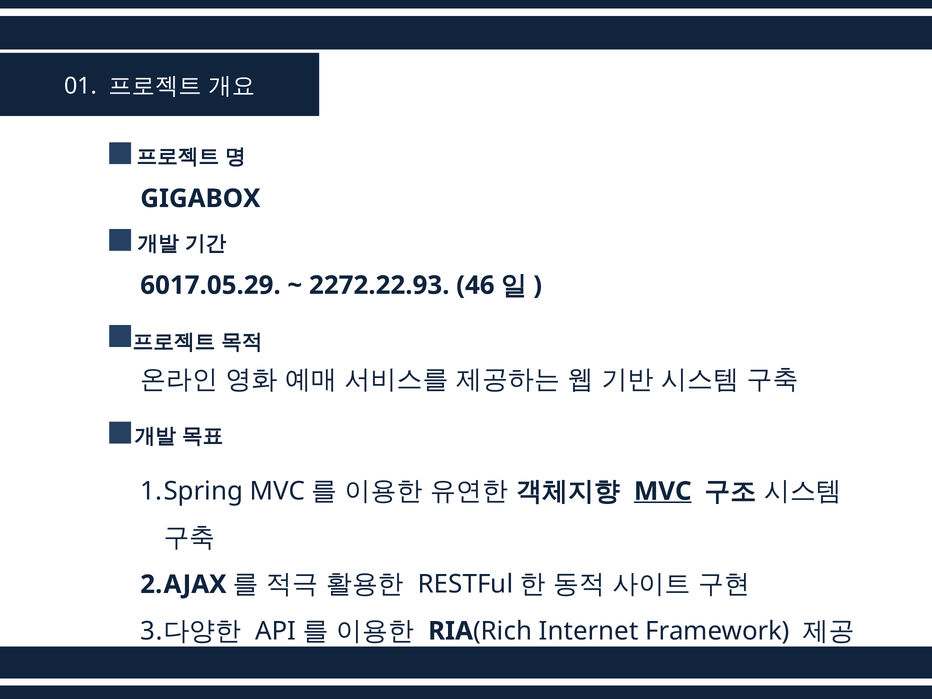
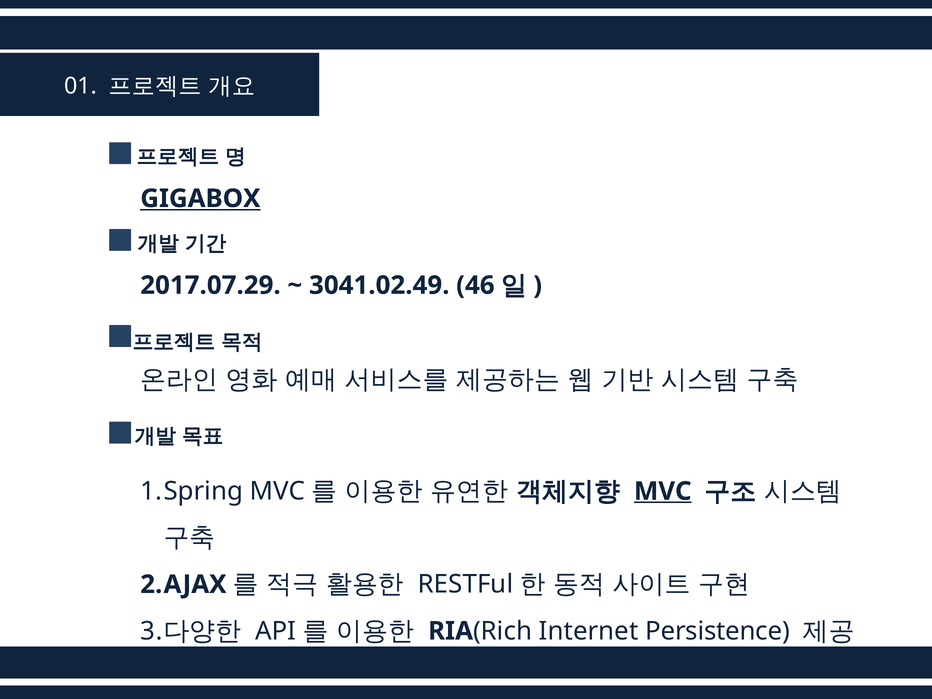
GIGABOX underline: none -> present (200, 199)
6017.05.29: 6017.05.29 -> 2017.07.29 (210, 285)
2272.22.93: 2272.22.93 -> 3041.02.49 (379, 285)
Framework: Framework -> Persistence (718, 631)
